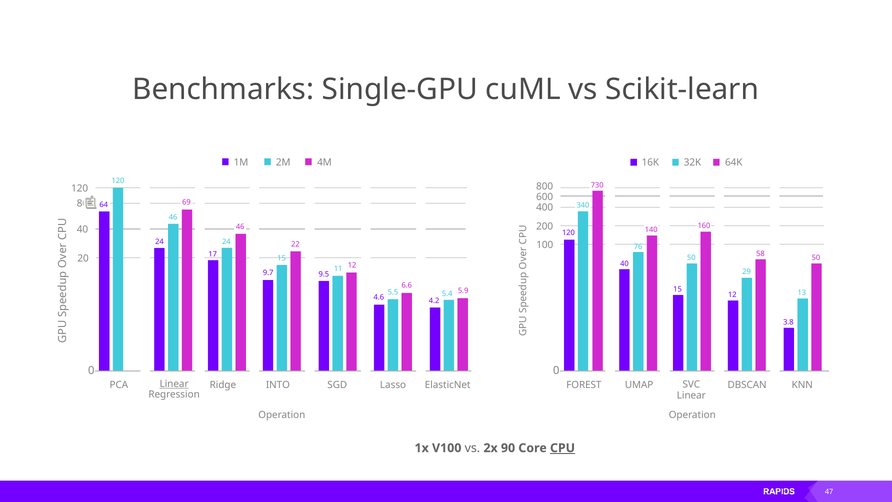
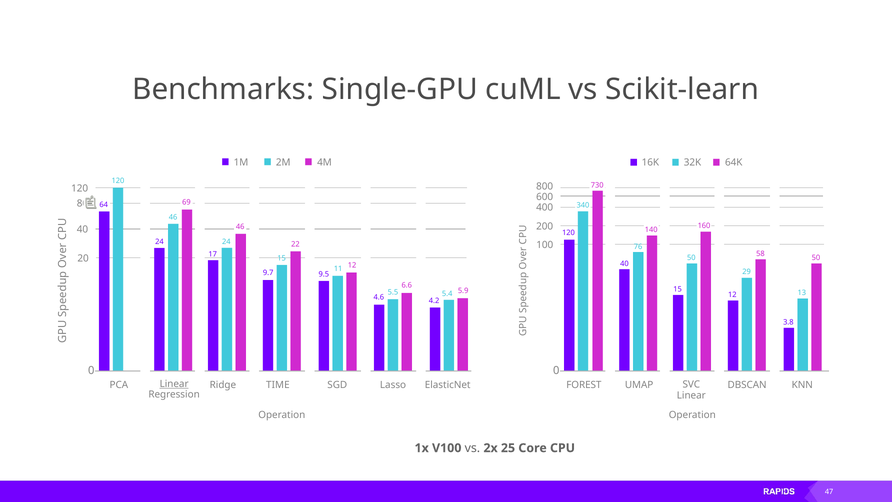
INTO: INTO -> TIME (278, 385)
90: 90 -> 25 (508, 448)
CPU underline: present -> none (563, 448)
